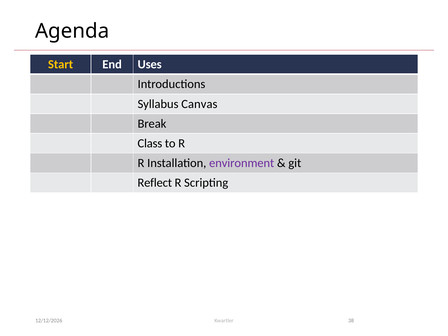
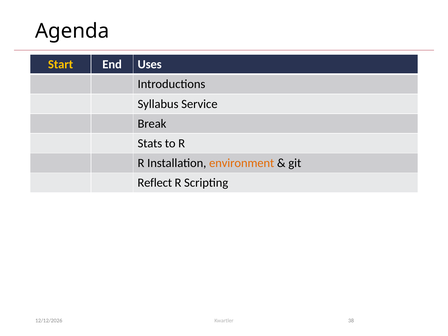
Canvas: Canvas -> Service (199, 104)
Class: Class -> Stats (150, 143)
environment colour: purple -> orange (242, 163)
